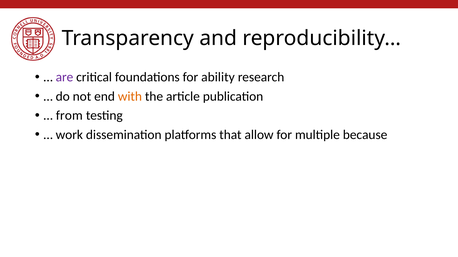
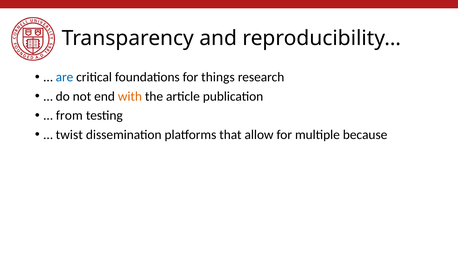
are colour: purple -> blue (64, 77)
ability: ability -> things (218, 77)
work: work -> twist (69, 135)
